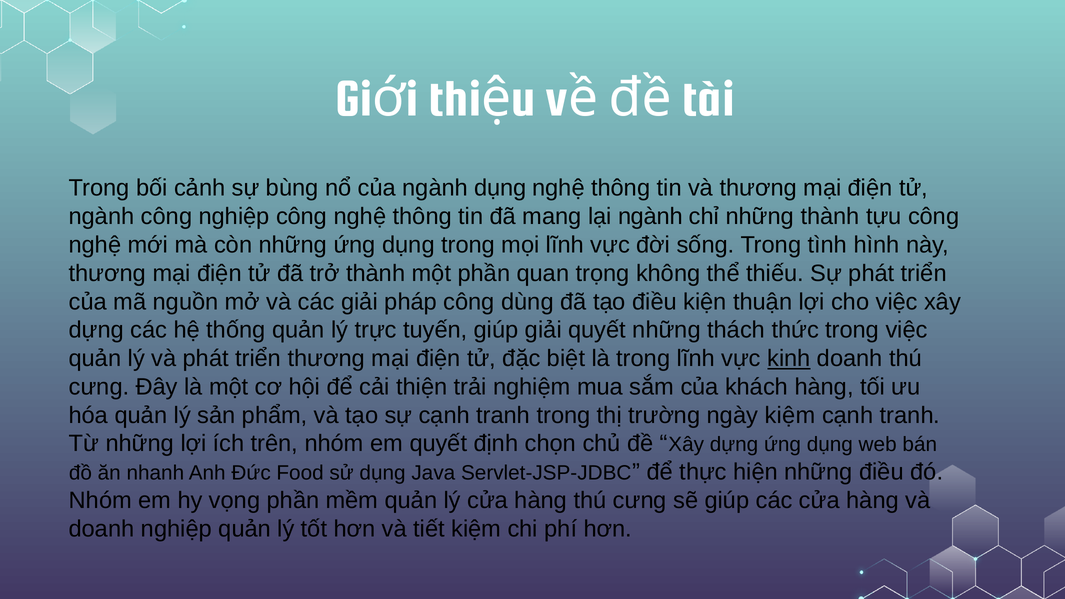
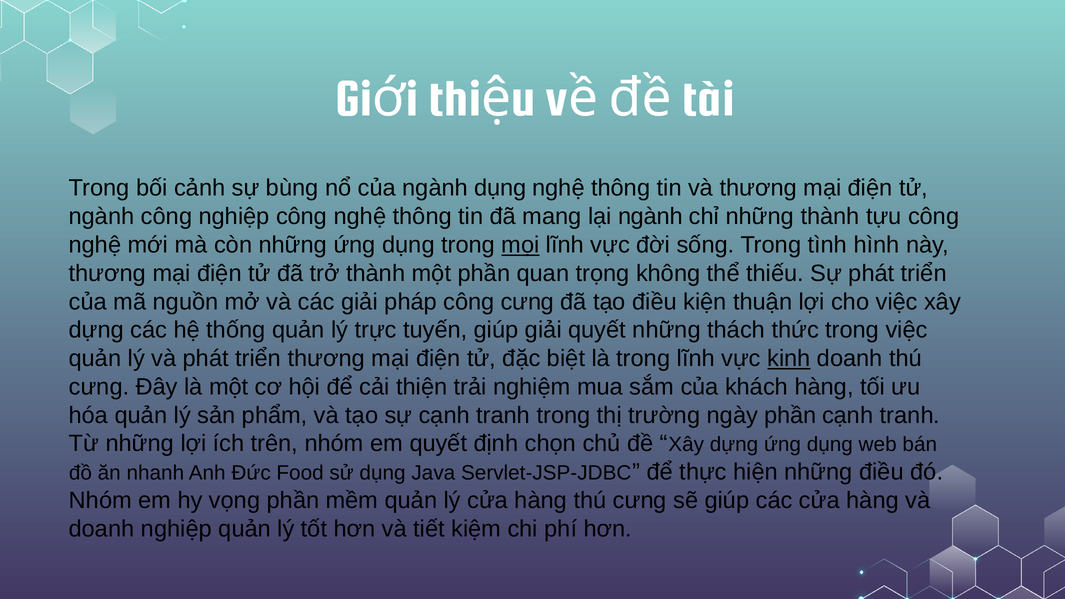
mọi underline: none -> present (520, 245)
công dùng: dùng -> cưng (528, 302)
ngày kiệm: kiệm -> phần (790, 415)
